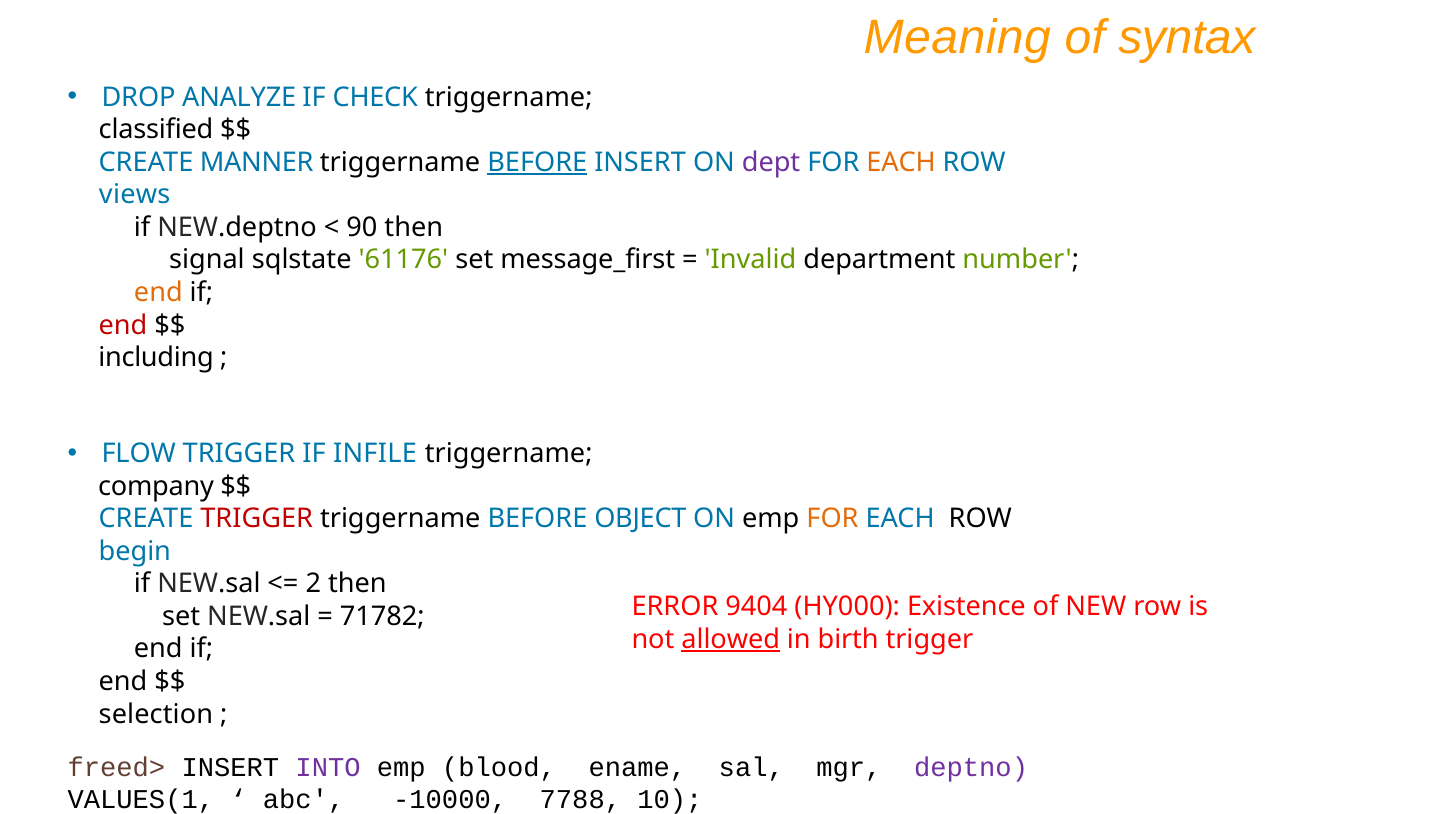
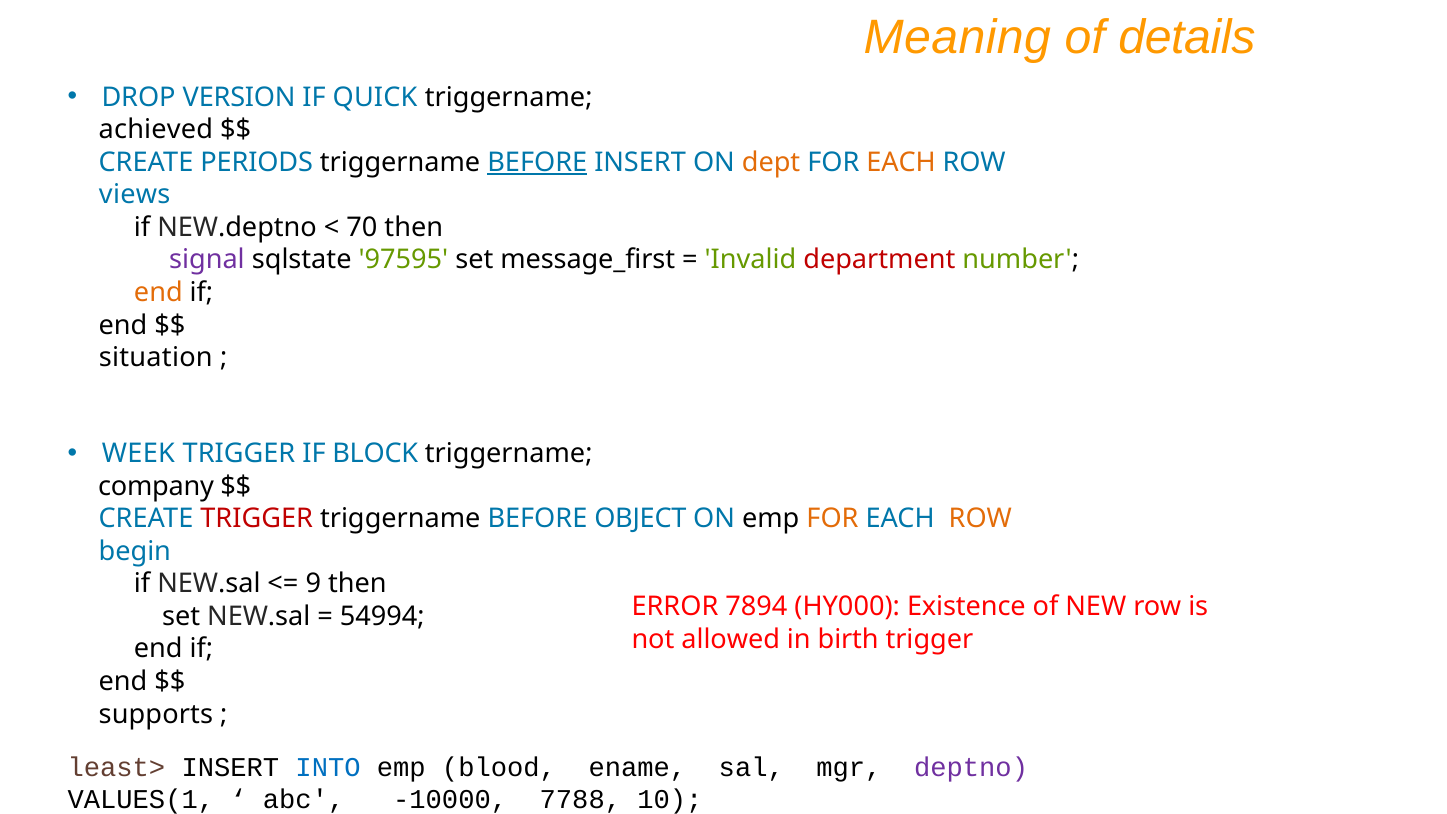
syntax: syntax -> details (1187, 38)
ANALYZE: ANALYZE -> VERSION (239, 97)
CHECK: CHECK -> QUICK (375, 97)
classified: classified -> achieved (156, 130)
MANNER: MANNER -> PERIODS (257, 162)
dept colour: purple -> orange (771, 162)
90: 90 -> 70 (362, 227)
signal colour: black -> purple (207, 260)
61176: 61176 -> 97595 (403, 260)
department colour: black -> red (879, 260)
end colour: red -> black (123, 325)
including: including -> situation (156, 358)
FLOW: FLOW -> WEEK (138, 454)
INFILE: INFILE -> BLOCK (375, 454)
ROW colour: black -> orange (980, 519)
2: 2 -> 9 (313, 584)
9404: 9404 -> 7894 (756, 607)
71782: 71782 -> 54994 (382, 616)
allowed underline: present -> none (731, 639)
selection: selection -> supports (156, 714)
freed>: freed> -> least> (116, 767)
INTO colour: purple -> blue (328, 767)
